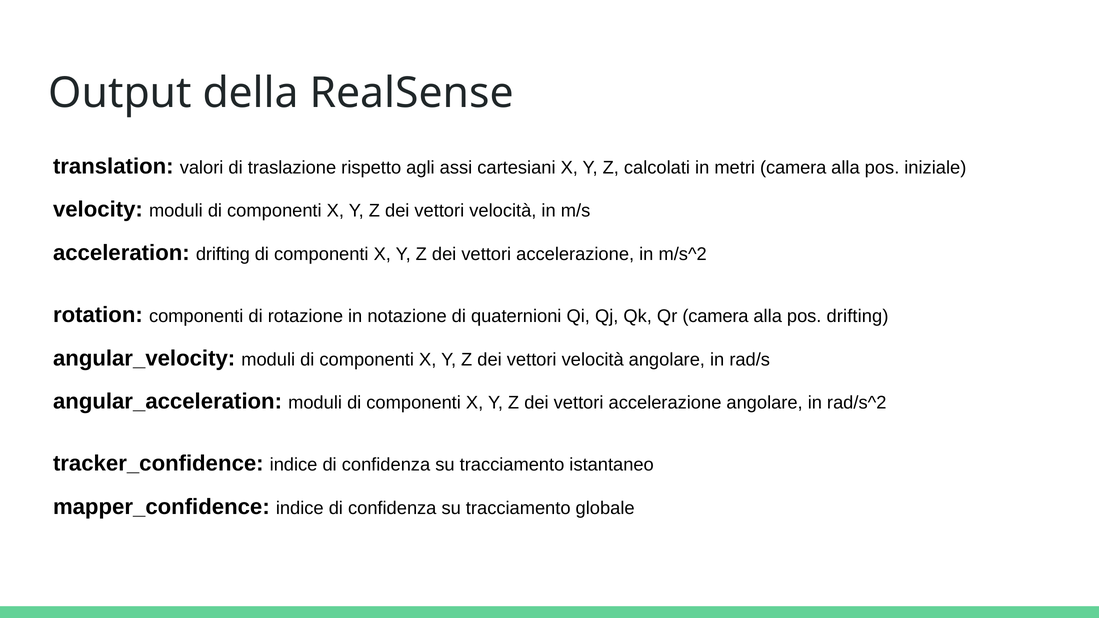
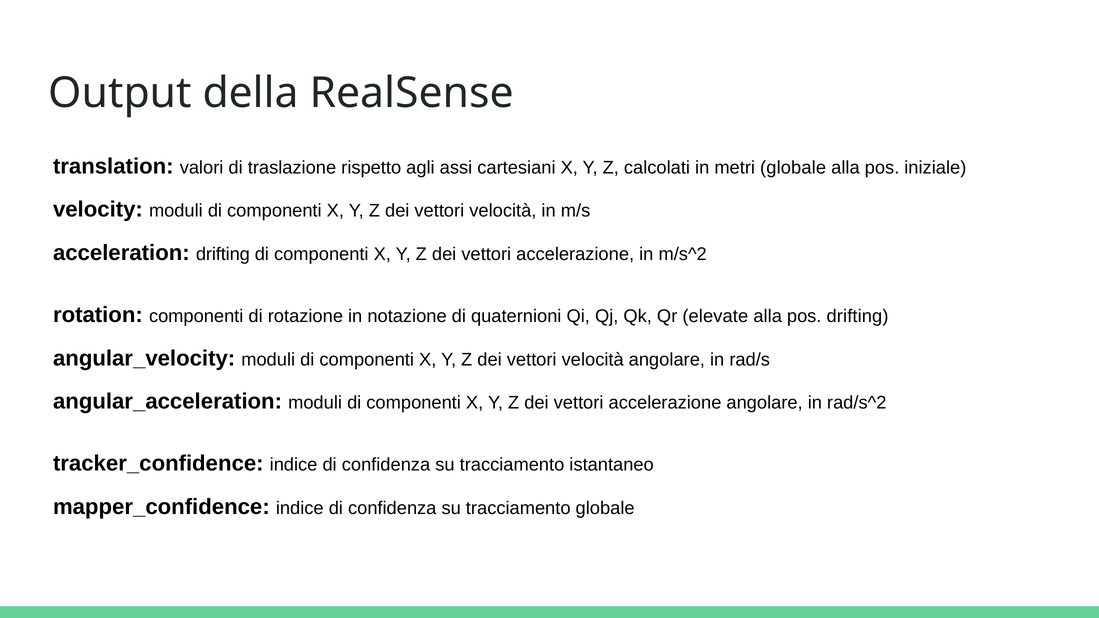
metri camera: camera -> globale (793, 168)
Qr camera: camera -> elevate (715, 316)
